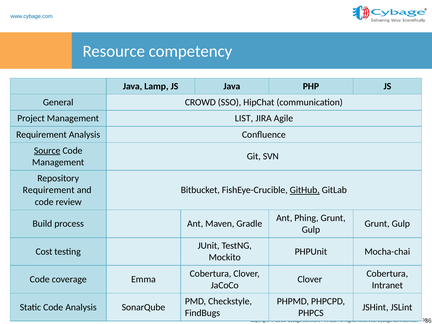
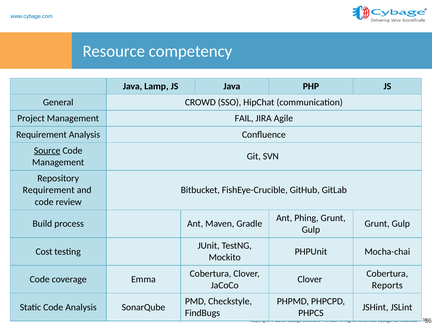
LIST: LIST -> FAIL (244, 118)
GitHub underline: present -> none (305, 190)
Intranet: Intranet -> Reports (387, 285)
